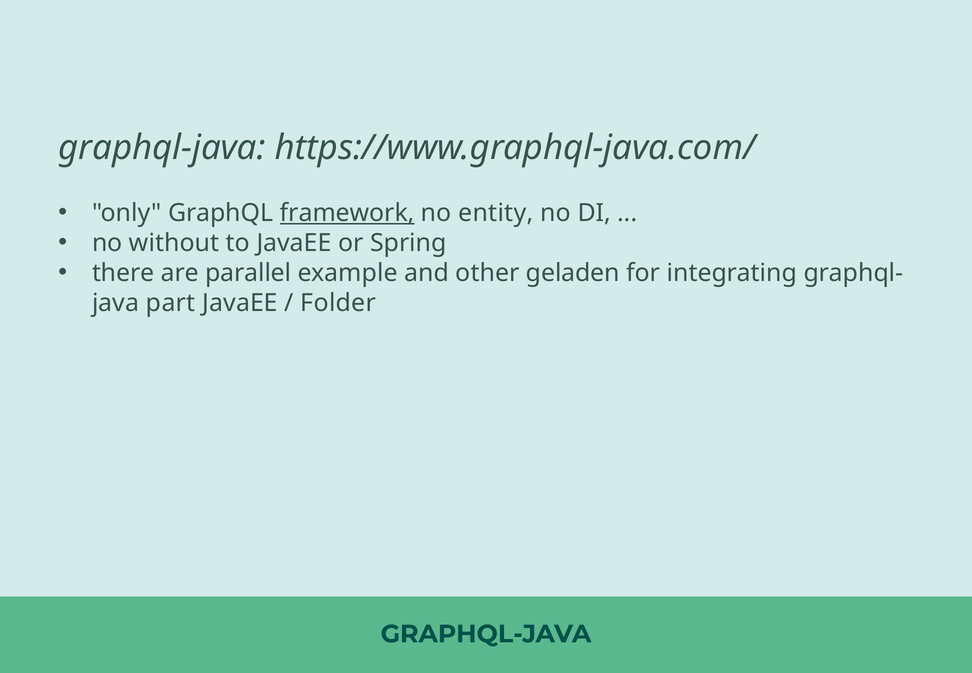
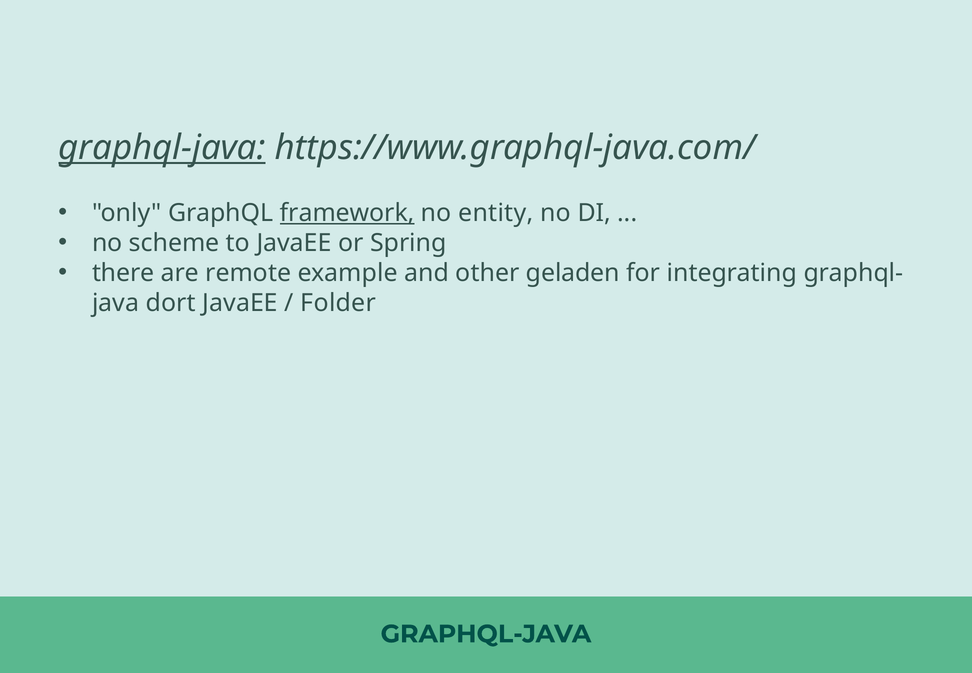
graphql-java underline: none -> present (162, 148)
without: without -> scheme (174, 243)
parallel: parallel -> remote (248, 273)
part: part -> dort (171, 303)
